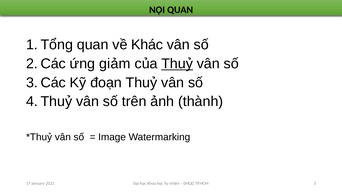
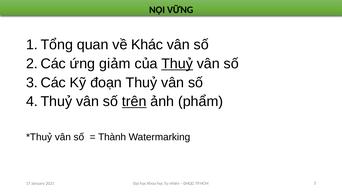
NỘI QUAN: QUAN -> VỮNG (180, 10)
trên underline: none -> present (134, 102)
thành: thành -> phẩm (201, 102)
Image: Image -> Thành (112, 137)
